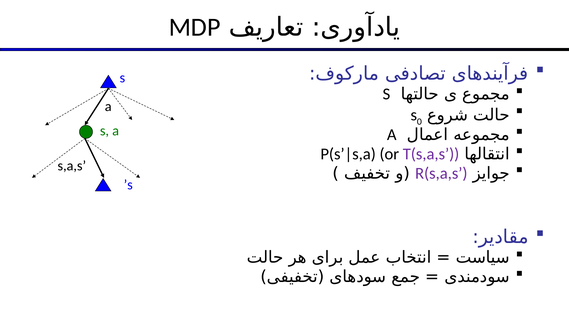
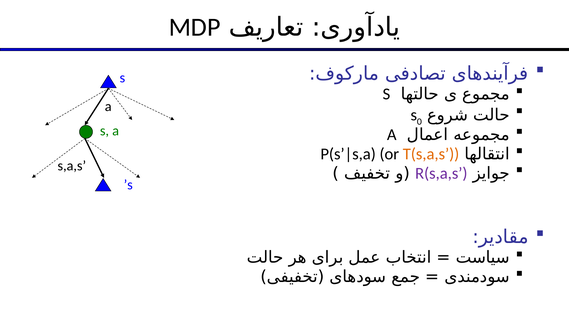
T(s,a,s colour: purple -> orange (431, 154)
